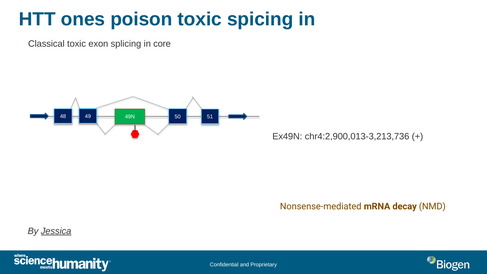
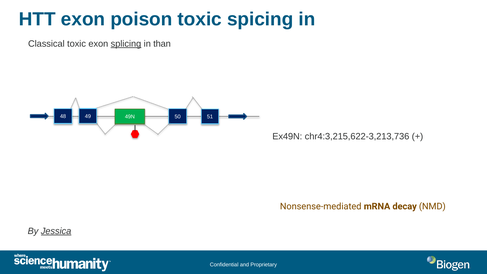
HTT ones: ones -> exon (83, 19)
splicing underline: none -> present (126, 44)
core: core -> than (162, 44)
chr4:2,900,013-3,213,736: chr4:2,900,013-3,213,736 -> chr4:3,215,622-3,213,736 (357, 136)
